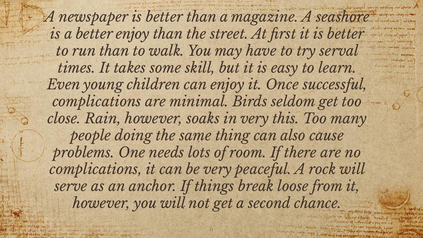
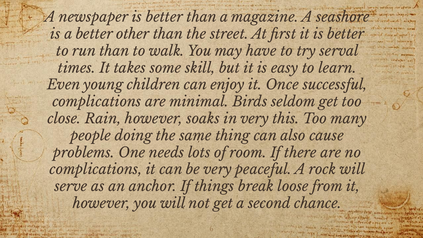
better enjoy: enjoy -> other (133, 34)
